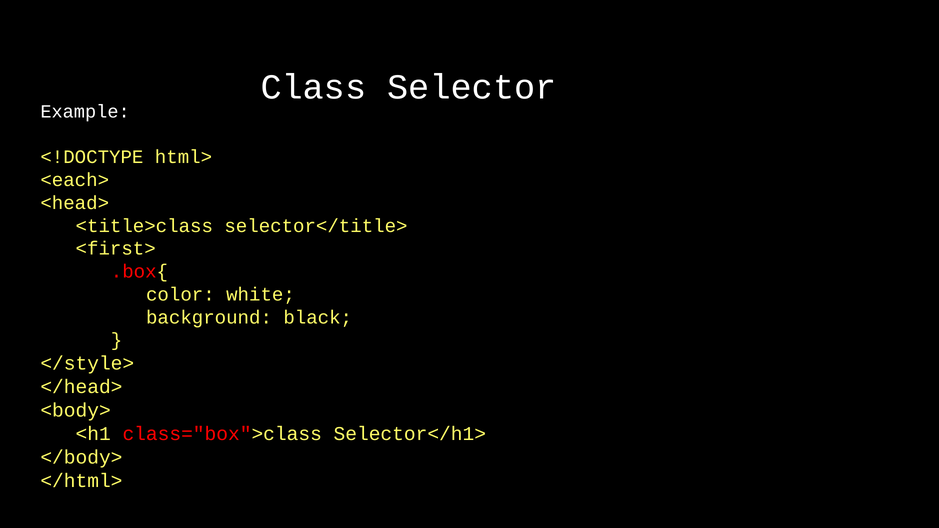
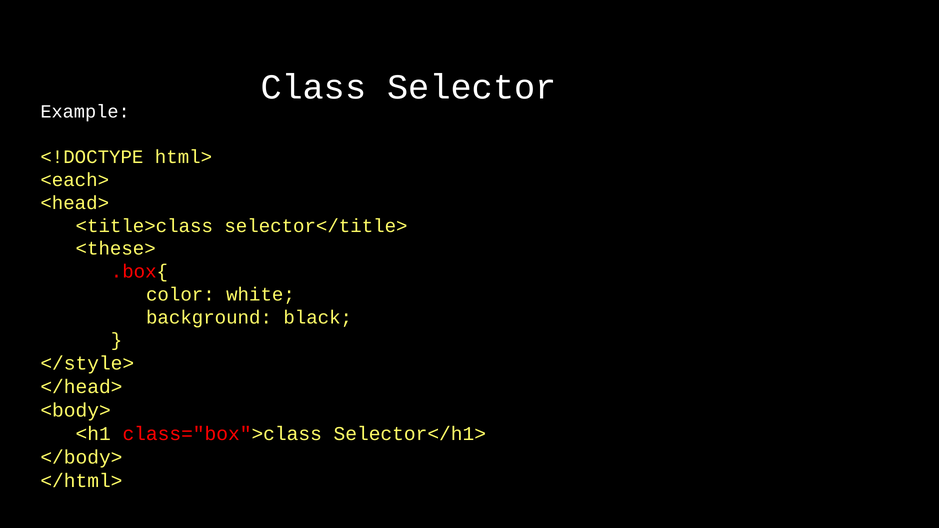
<first>: <first> -> <these> (116, 249)
